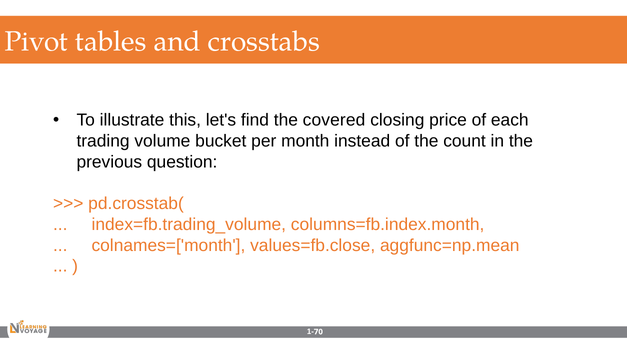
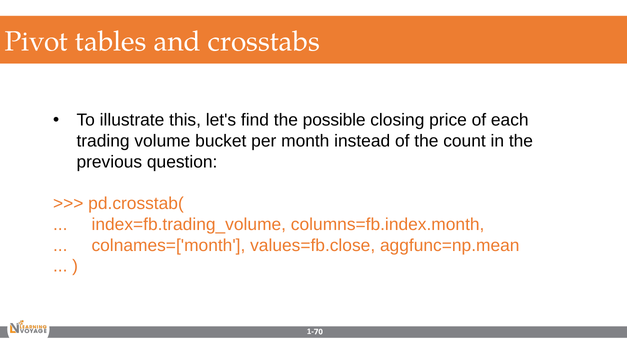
covered: covered -> possible (334, 120)
